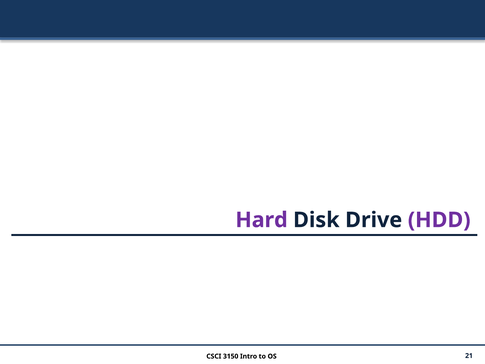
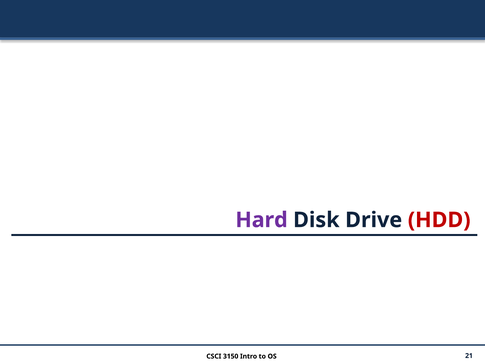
HDD colour: purple -> red (439, 220)
